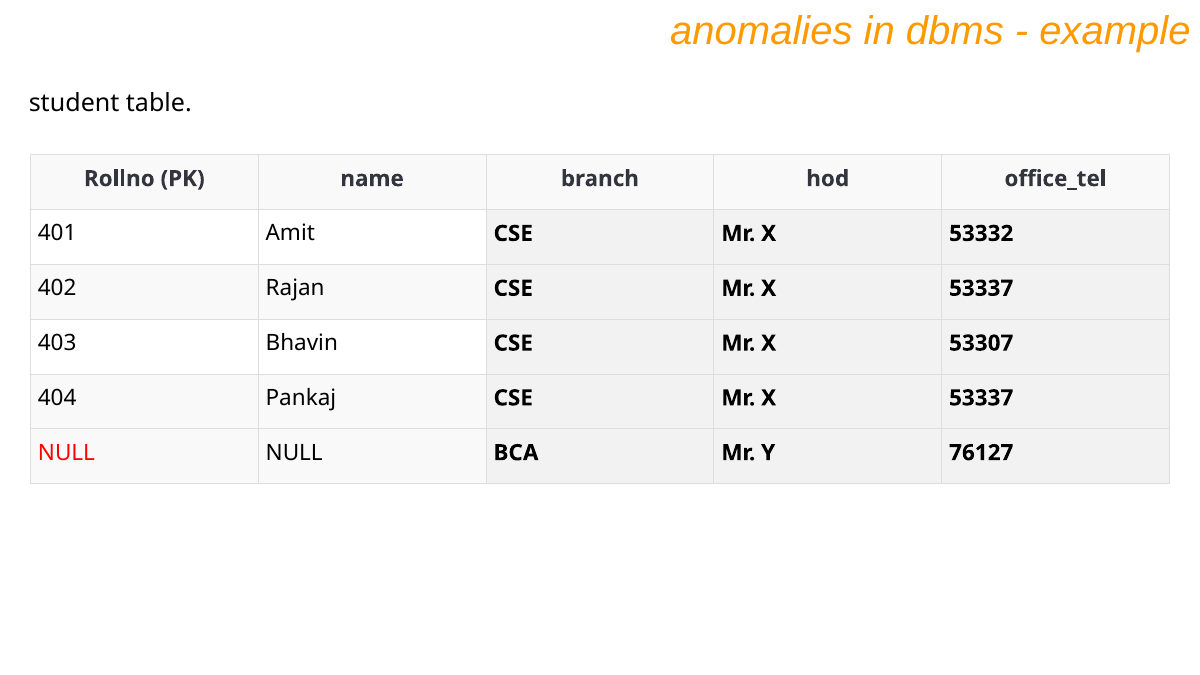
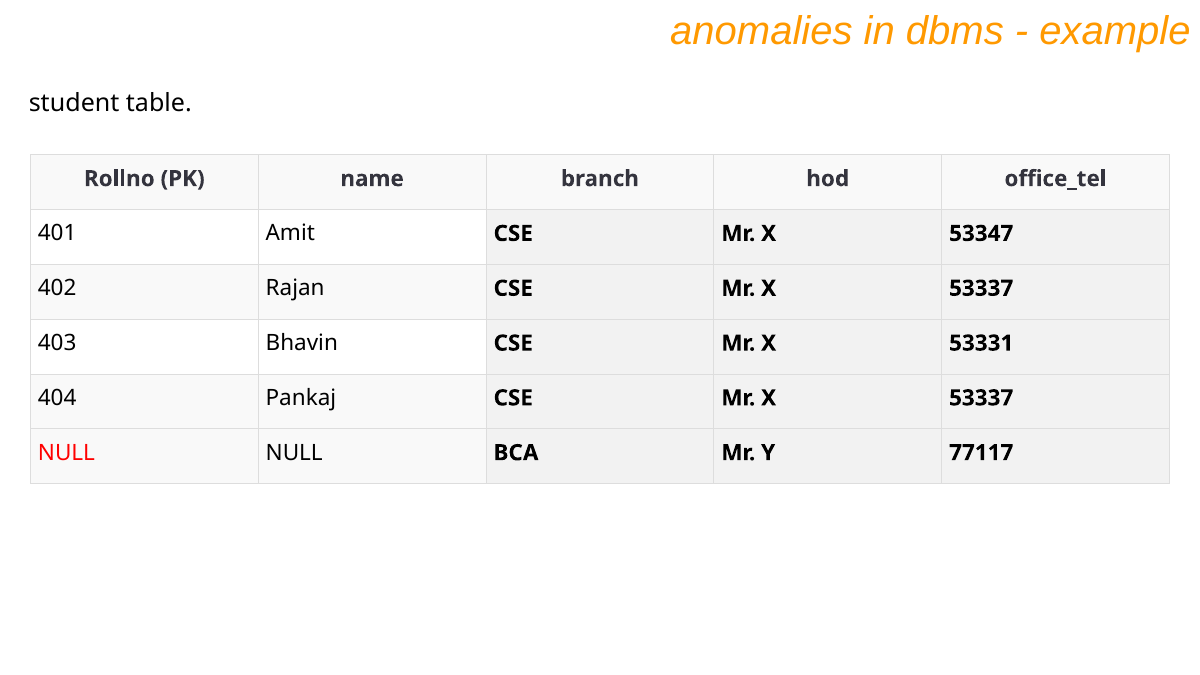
53332: 53332 -> 53347 (981, 234)
53307: 53307 -> 53331 (981, 343)
76127: 76127 -> 77117 (981, 453)
